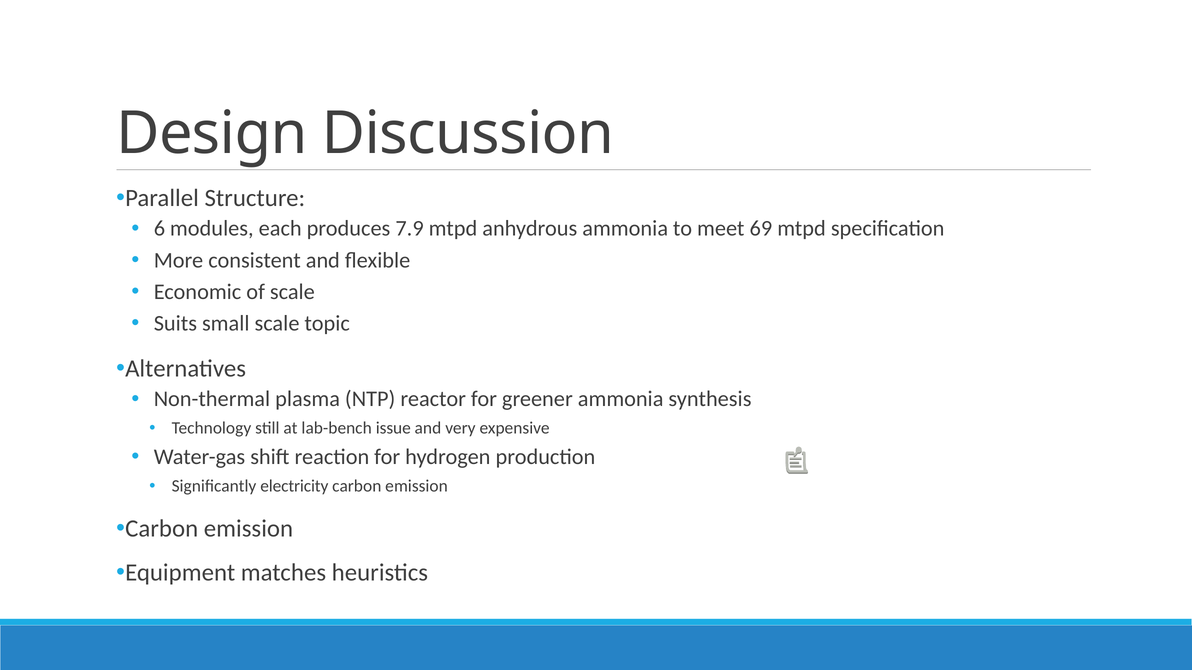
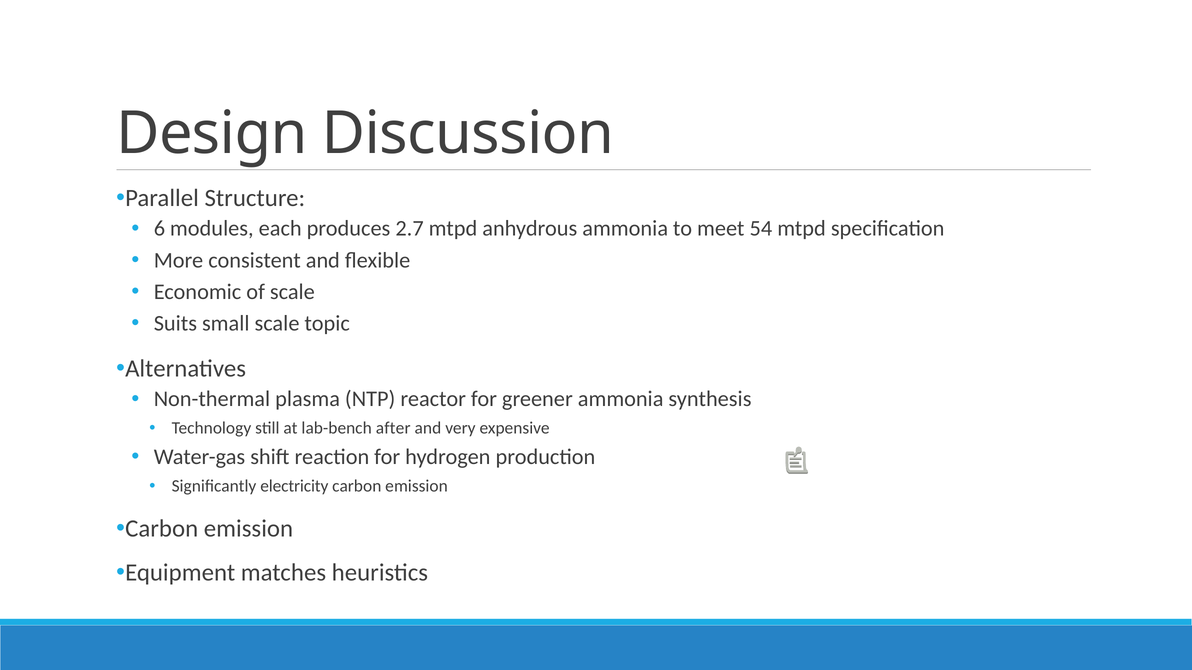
7.9: 7.9 -> 2.7 (410, 229)
69: 69 -> 54 (761, 229)
issue: issue -> after (393, 428)
